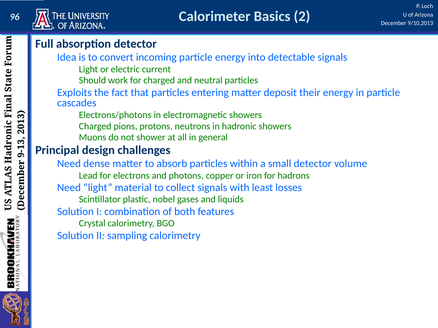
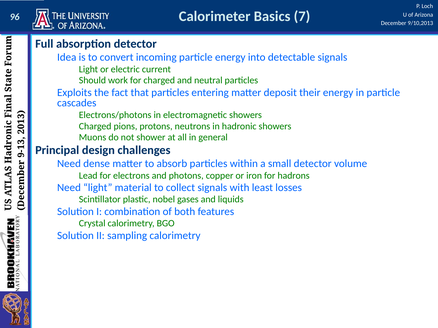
Basics 2: 2 -> 7 (302, 16)
